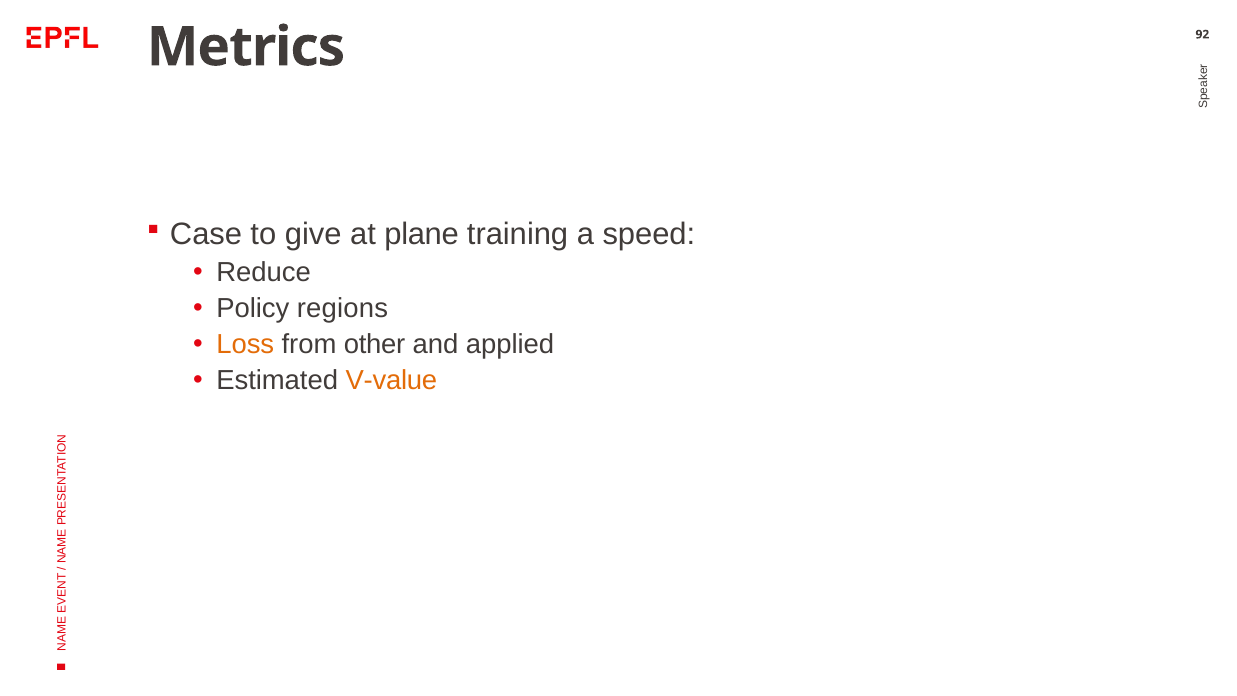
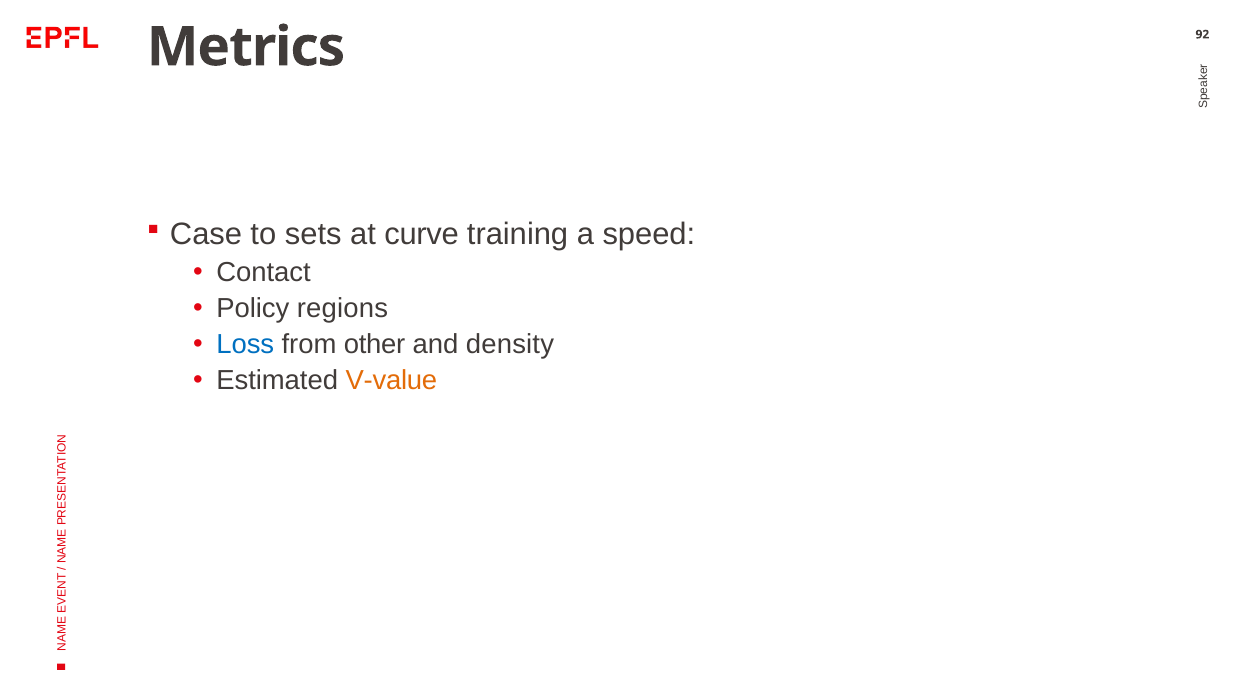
give: give -> sets (313, 234)
plane: plane -> curve (422, 234)
Reduce: Reduce -> Contact (264, 272)
Loss colour: orange -> blue (245, 344)
applied: applied -> density (510, 344)
